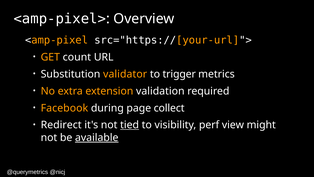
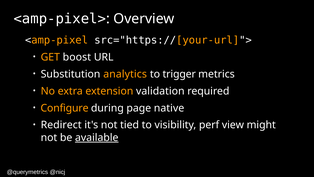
count: count -> boost (77, 57)
validator: validator -> analytics (125, 74)
Facebook: Facebook -> Configure (65, 108)
collect: collect -> native (169, 108)
tied underline: present -> none (130, 125)
